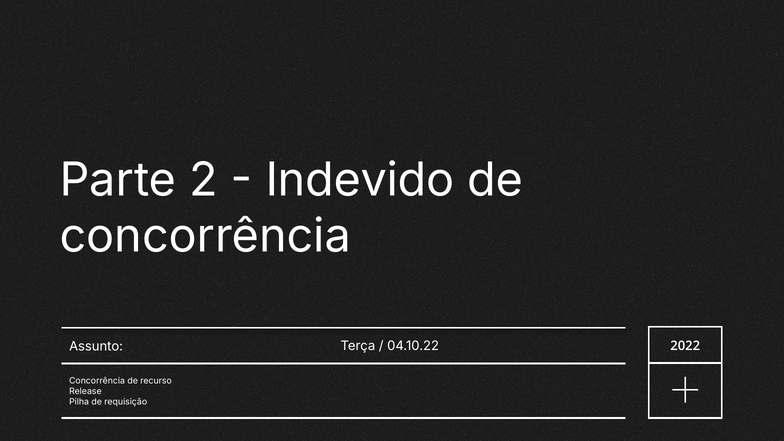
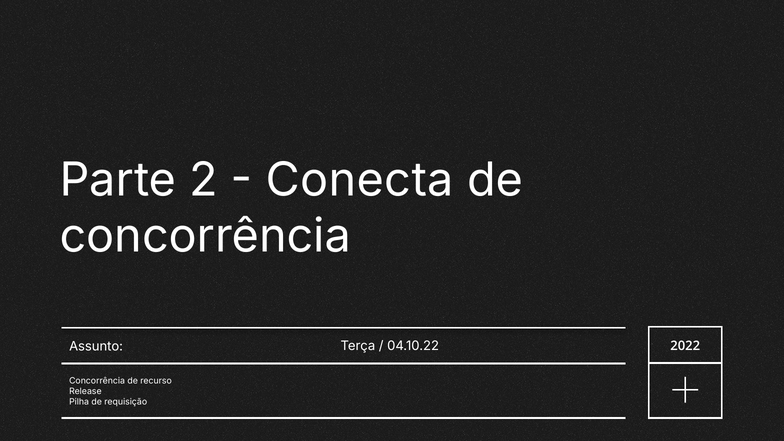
Indevido: Indevido -> Conecta (360, 180)
